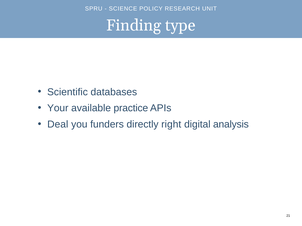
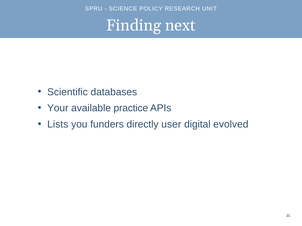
type: type -> next (180, 25)
Deal: Deal -> Lists (58, 125)
right: right -> user (171, 125)
analysis: analysis -> evolved (231, 125)
